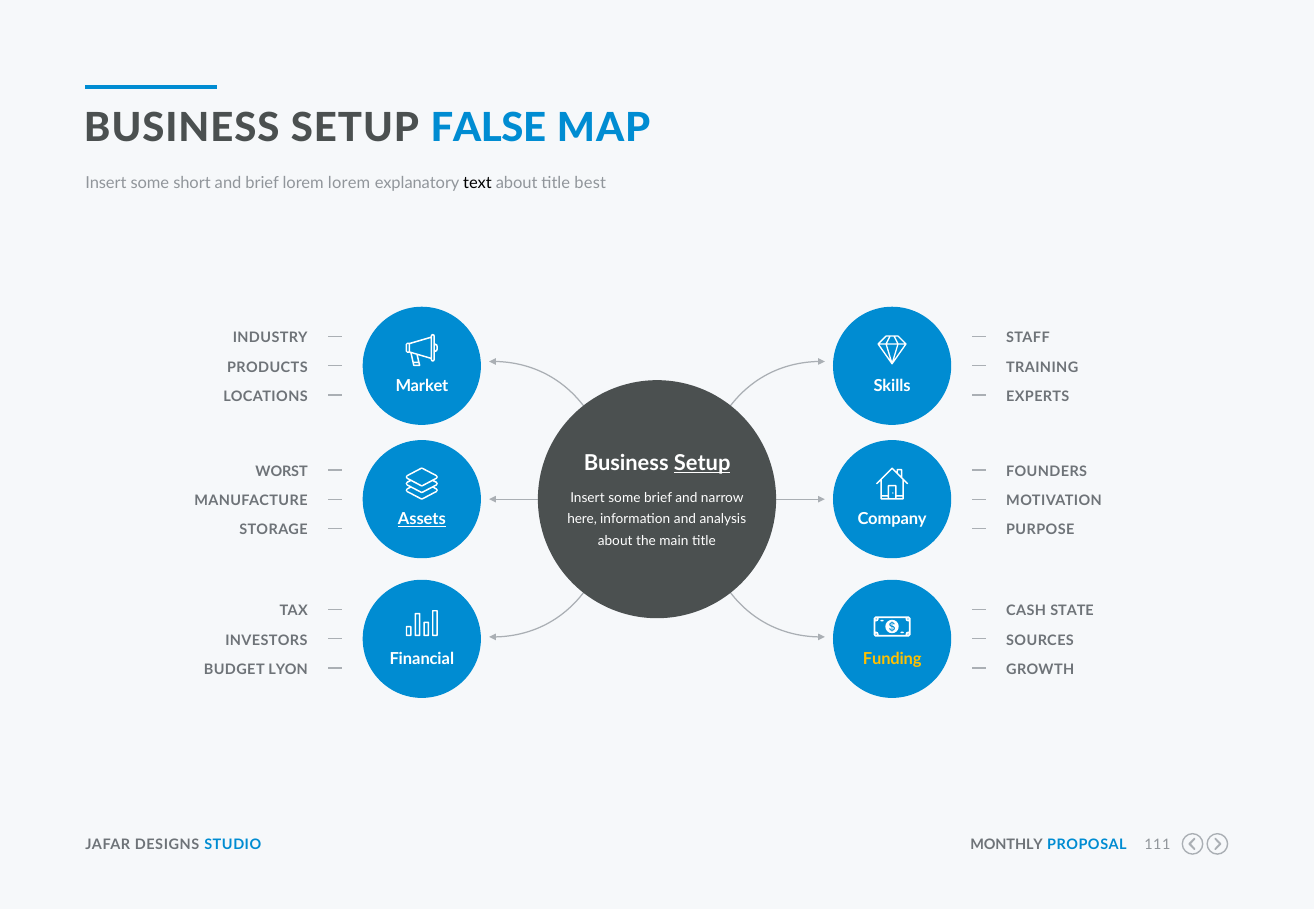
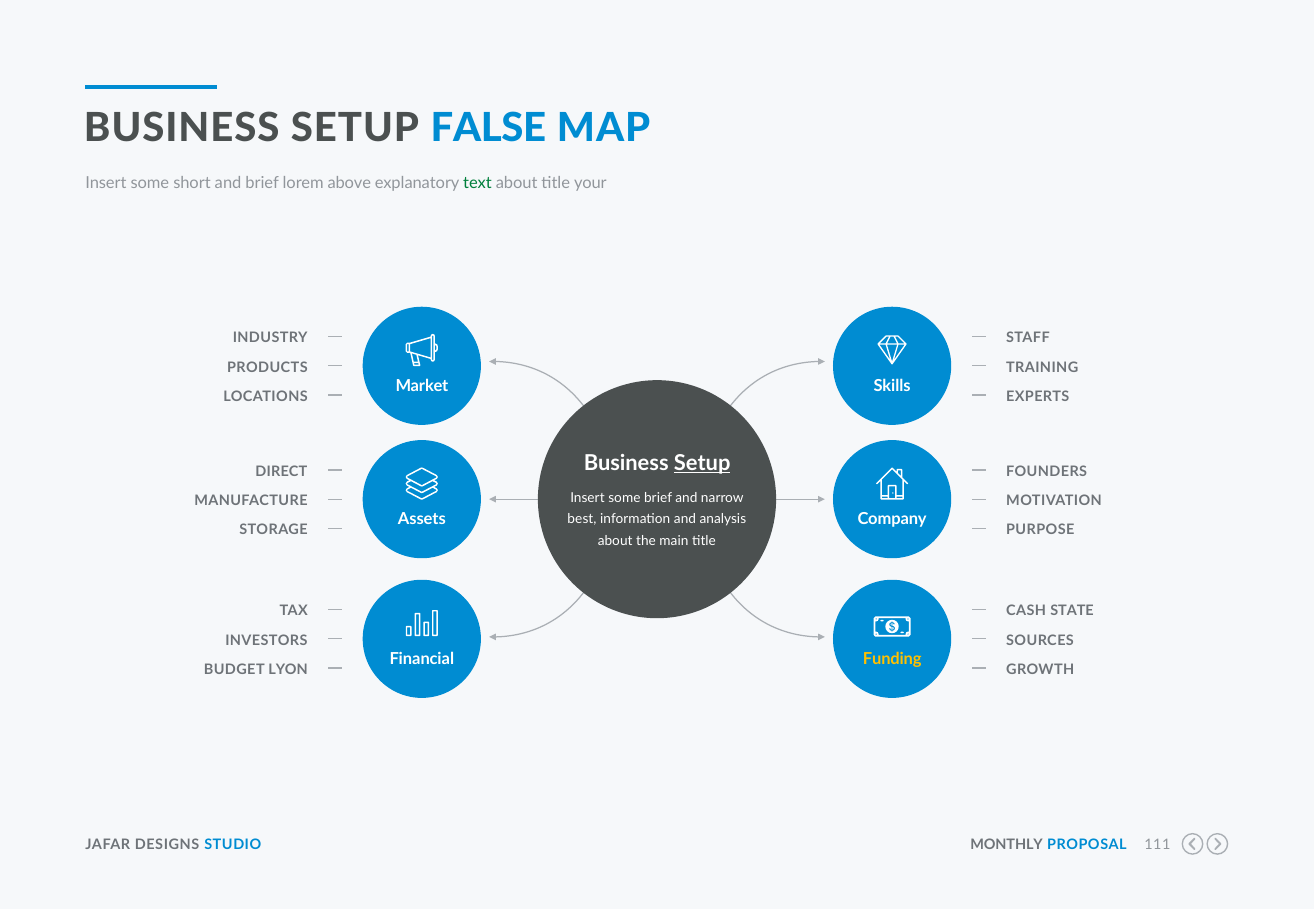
lorem lorem: lorem -> above (349, 183)
text colour: black -> green (477, 183)
best: best -> your (590, 183)
WORST: WORST -> DIRECT (281, 472)
Assets underline: present -> none (422, 520)
here: here -> best (582, 520)
